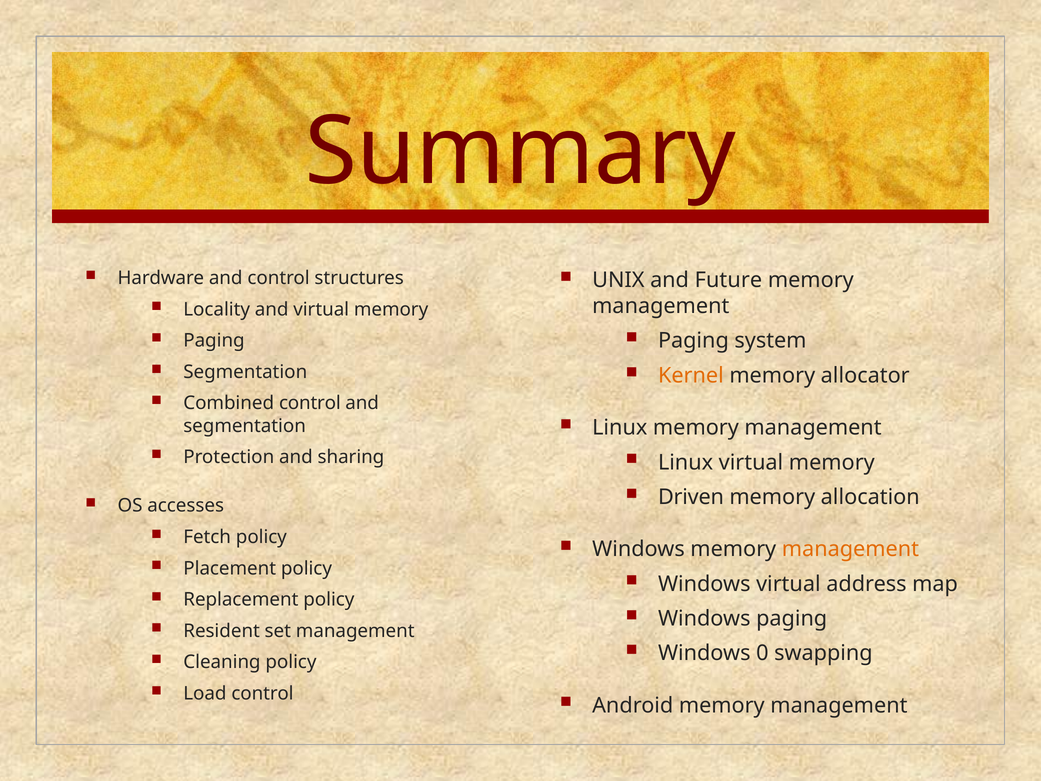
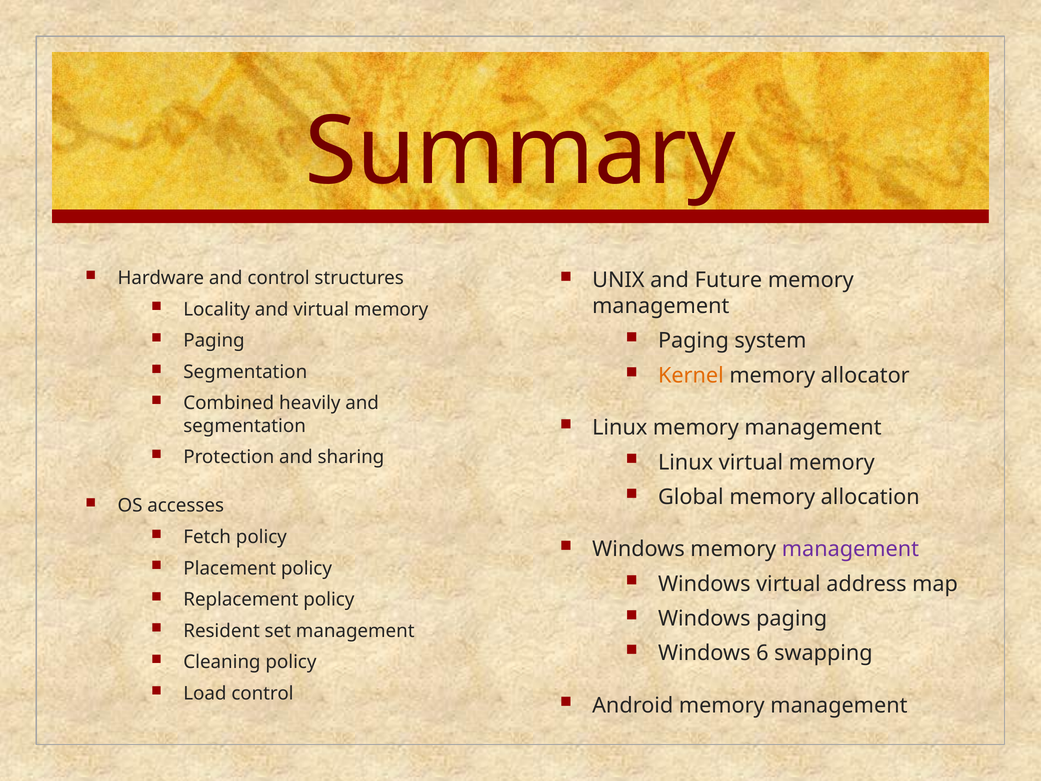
Combined control: control -> heavily (310, 403)
Driven: Driven -> Global (691, 497)
management colour: orange -> purple (850, 549)
0: 0 -> 6 (762, 653)
